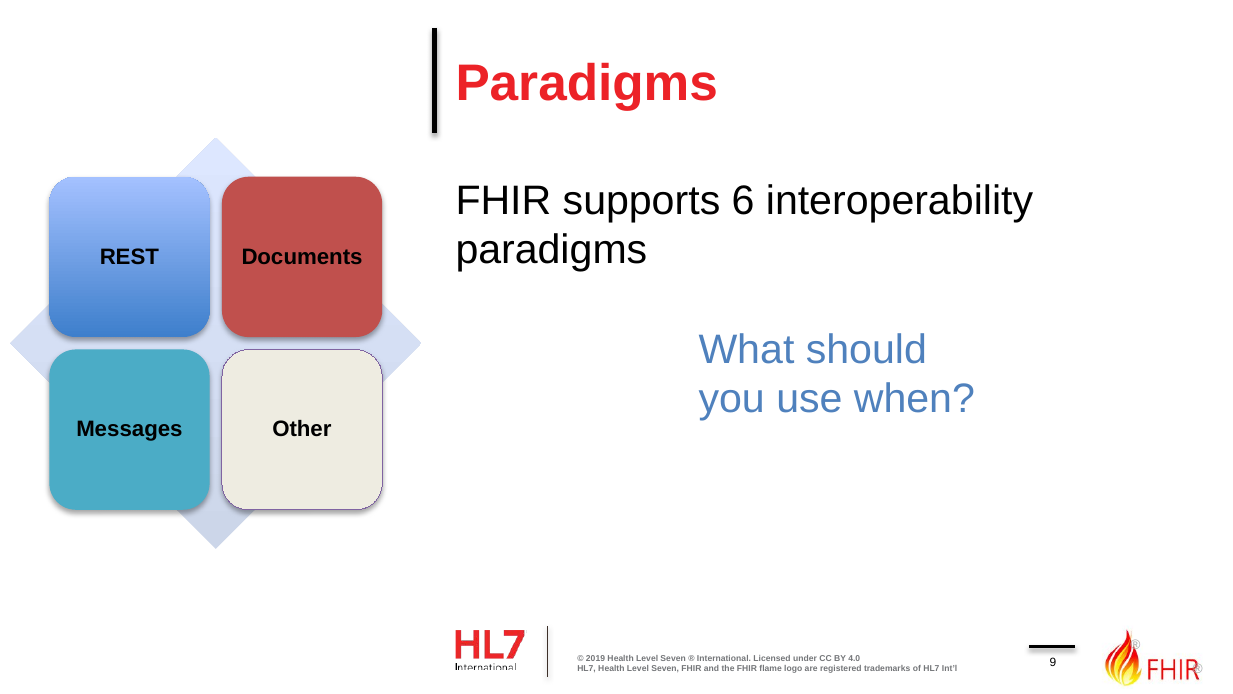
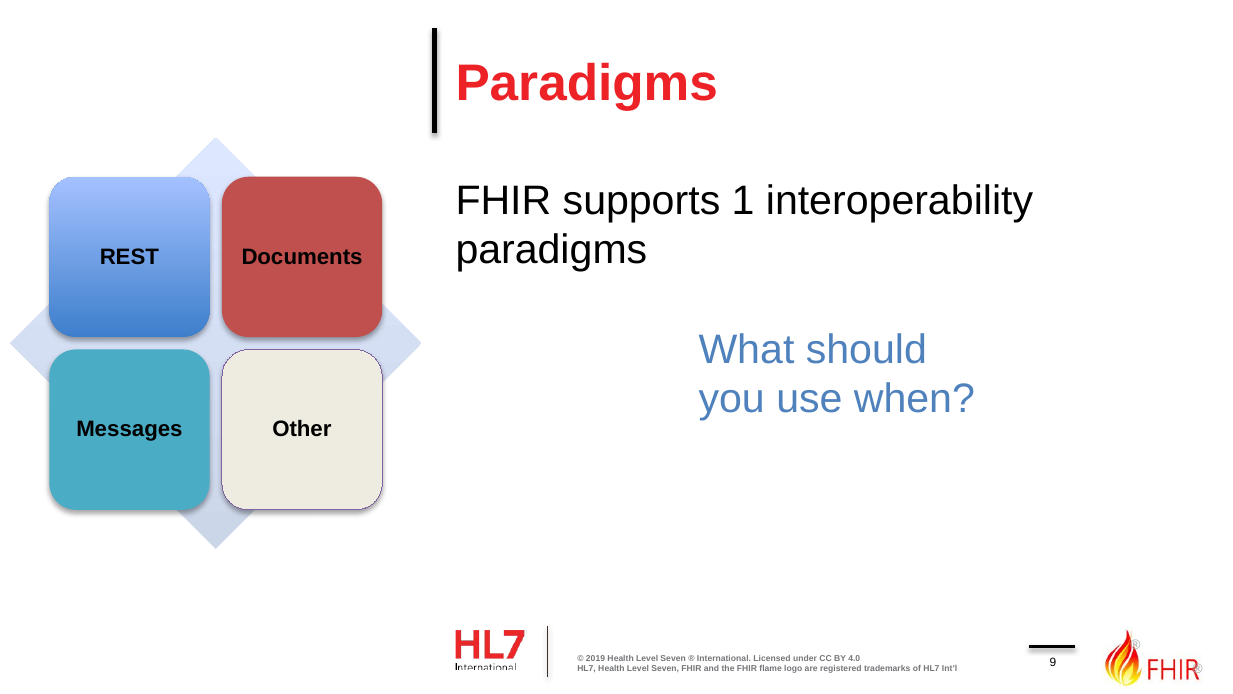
6: 6 -> 1 (743, 201)
